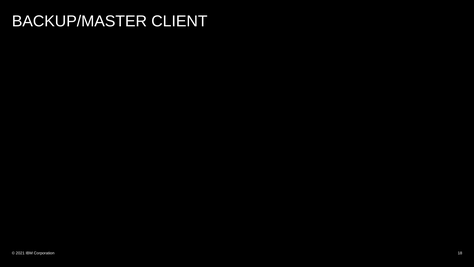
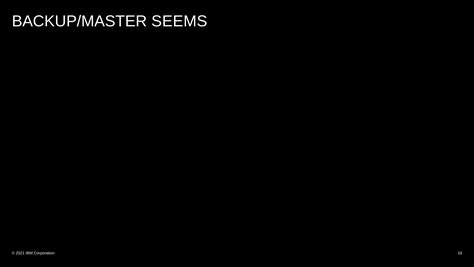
CLIENT: CLIENT -> SEEMS (179, 21)
